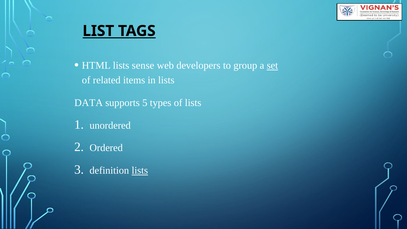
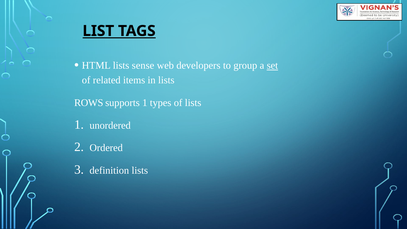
DATA: DATA -> ROWS (89, 103)
supports 5: 5 -> 1 (145, 103)
lists underline: present -> none (140, 170)
